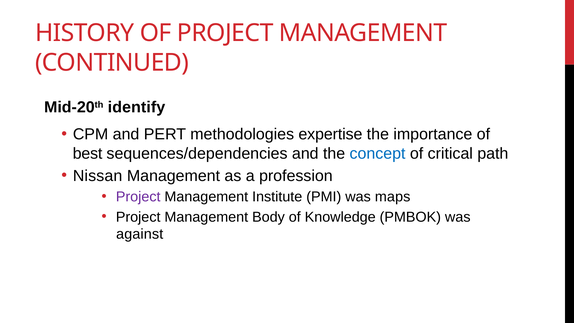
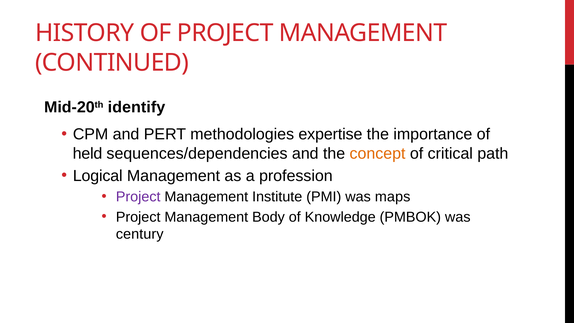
best: best -> held (88, 154)
concept colour: blue -> orange (378, 154)
Nissan: Nissan -> Logical (98, 176)
against: against -> century (140, 234)
